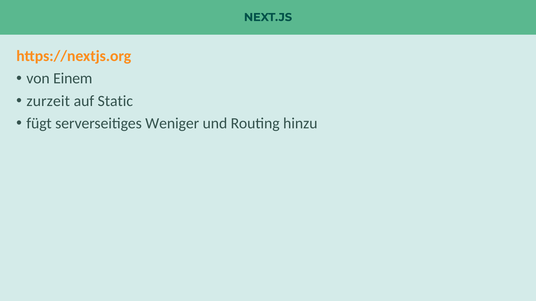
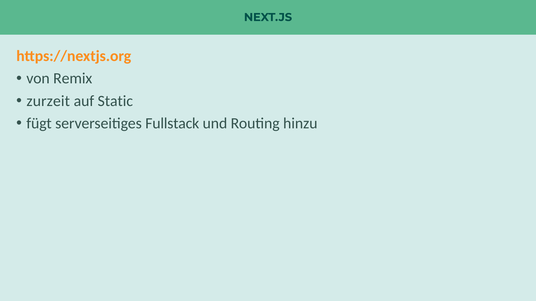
Einem: Einem -> Remix (73, 79)
Weniger: Weniger -> Fullstack (172, 124)
